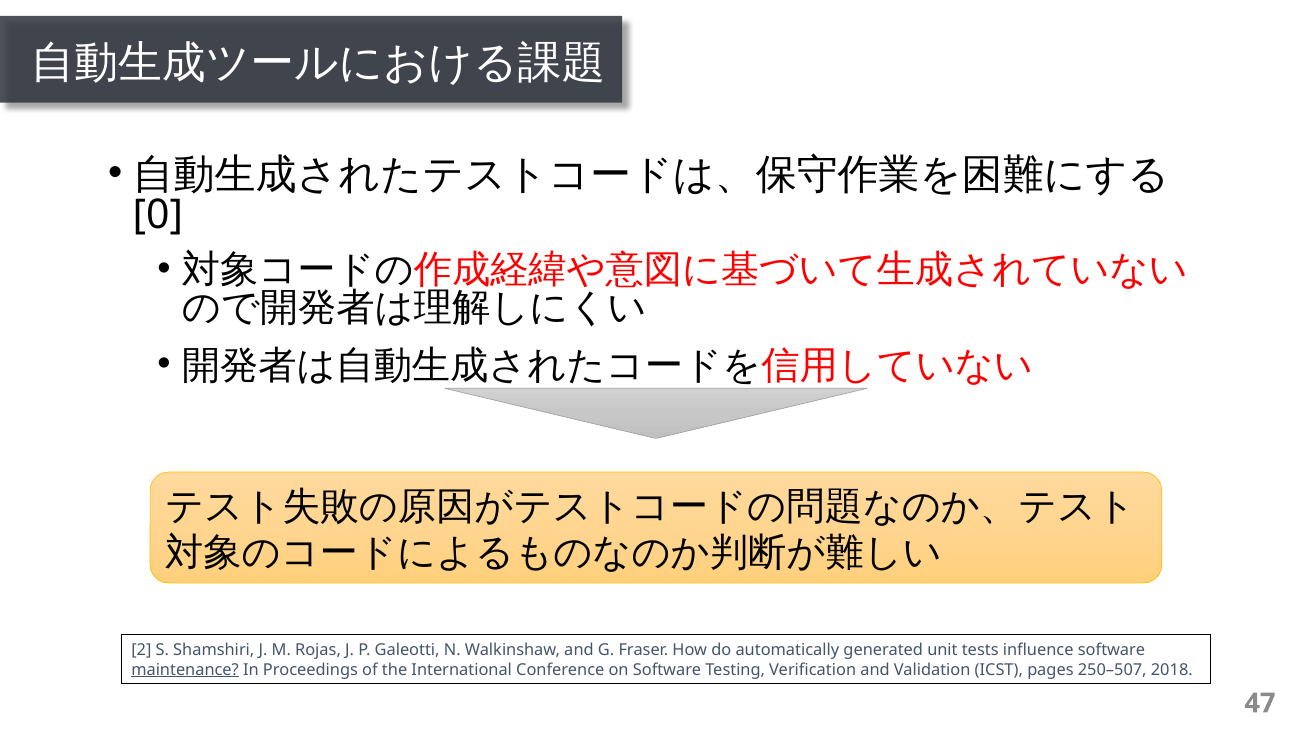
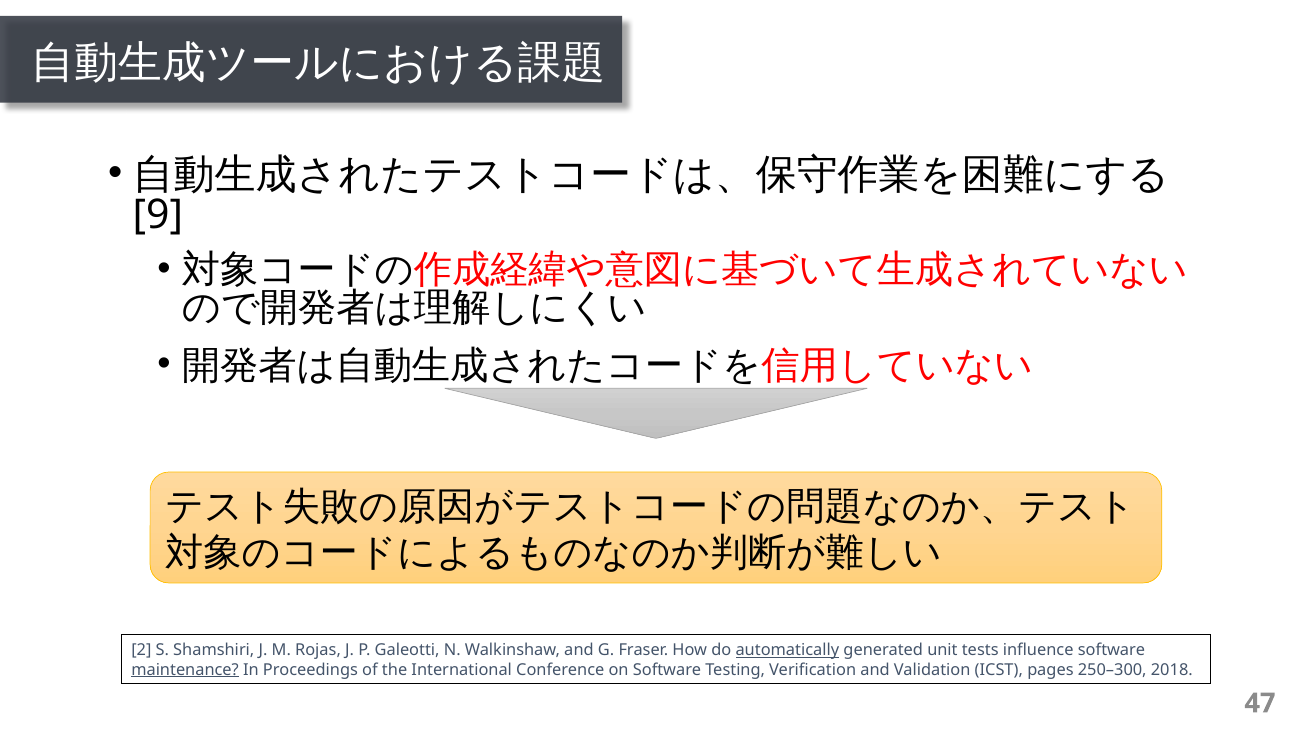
0: 0 -> 9 (158, 215)
automatically underline: none -> present (787, 650)
250–507: 250–507 -> 250–300 (1112, 670)
